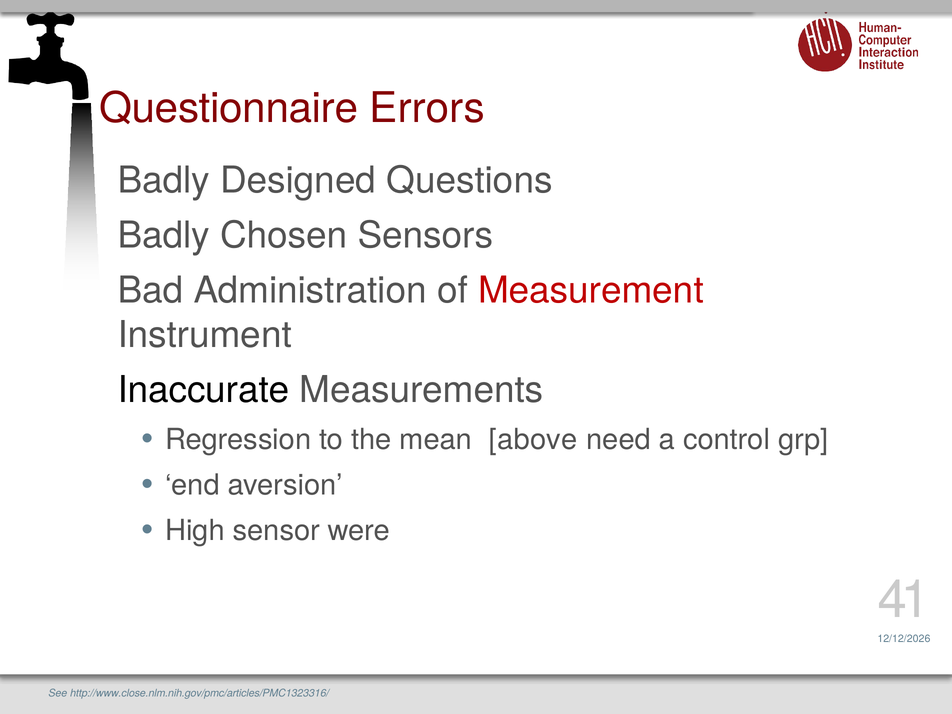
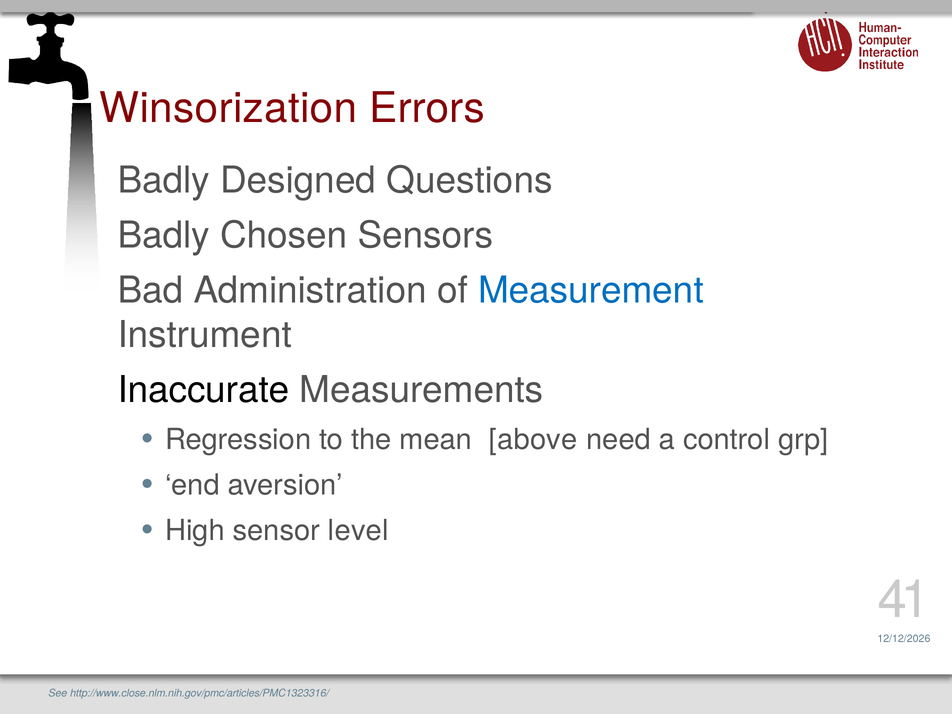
Questionnaire: Questionnaire -> Winsorization (228, 108)
Measurement colour: red -> blue (591, 290)
were: were -> level (358, 531)
